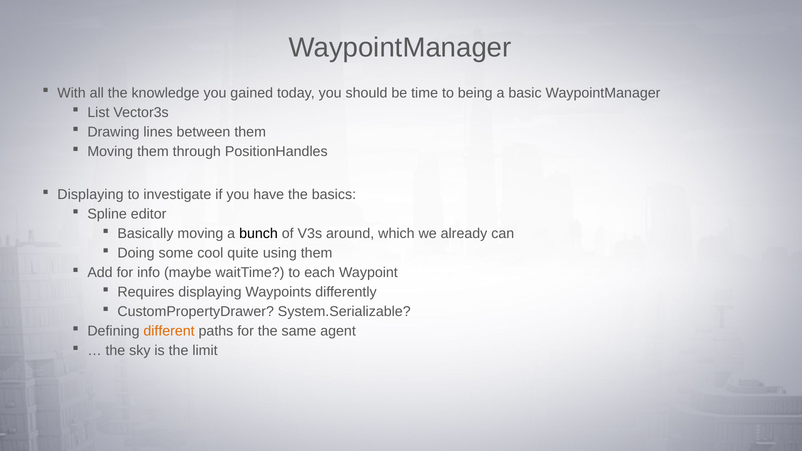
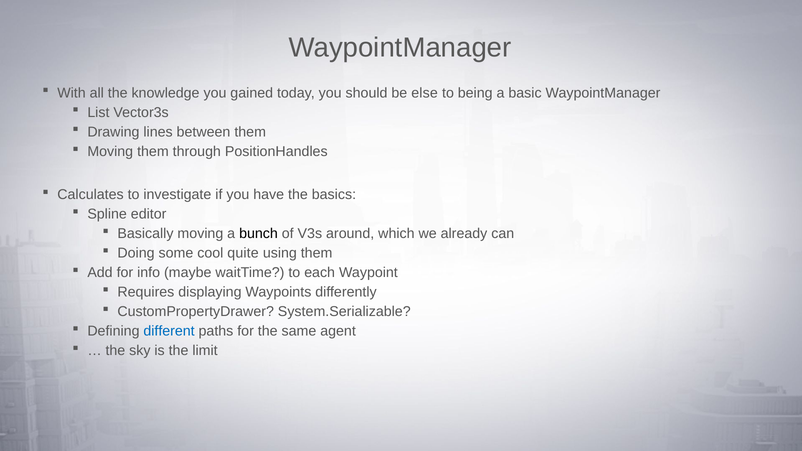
time: time -> else (425, 93)
Displaying: Displaying -> Calculates (90, 195)
different colour: orange -> blue (169, 331)
